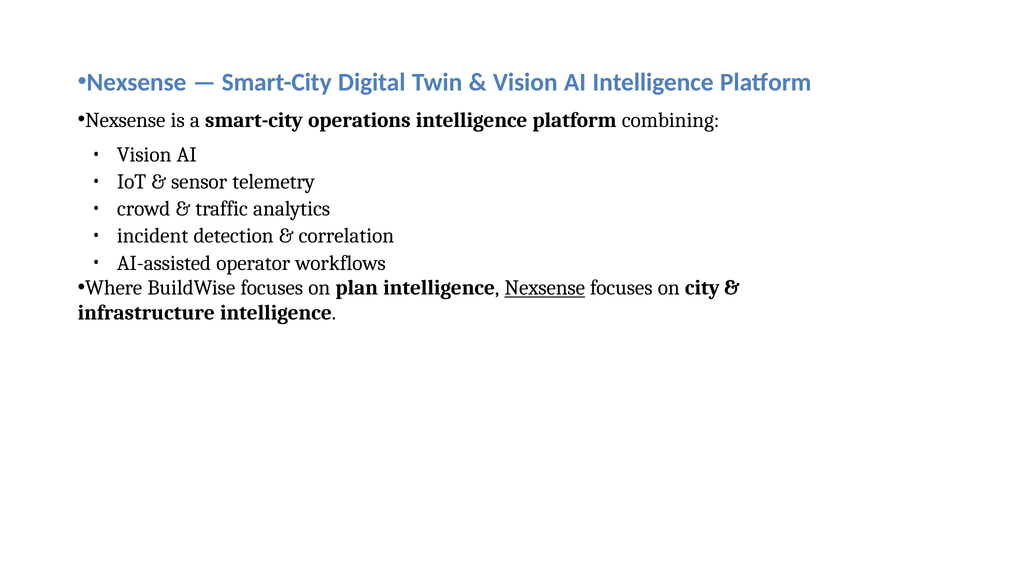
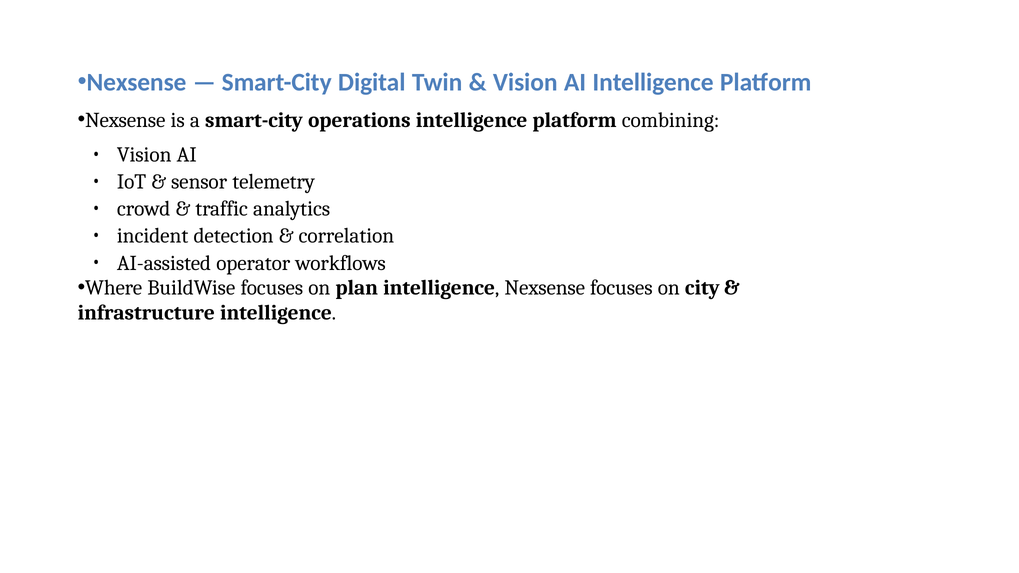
Nexsense underline: present -> none (545, 288)
